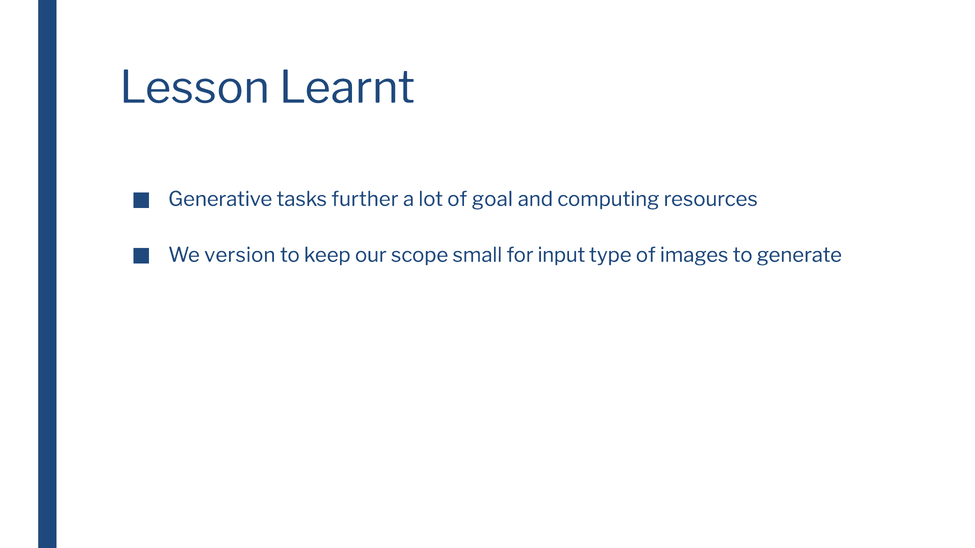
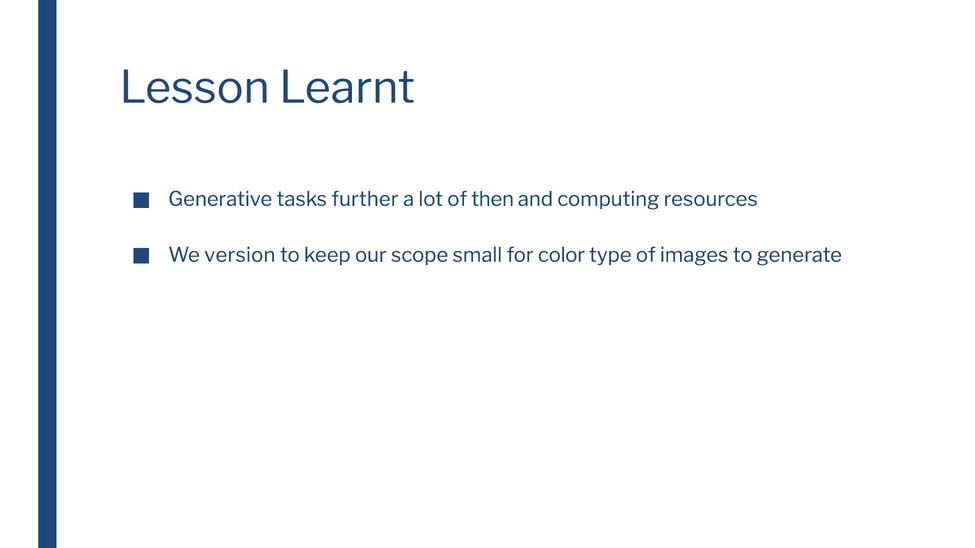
goal: goal -> then (493, 199)
input: input -> color (561, 255)
